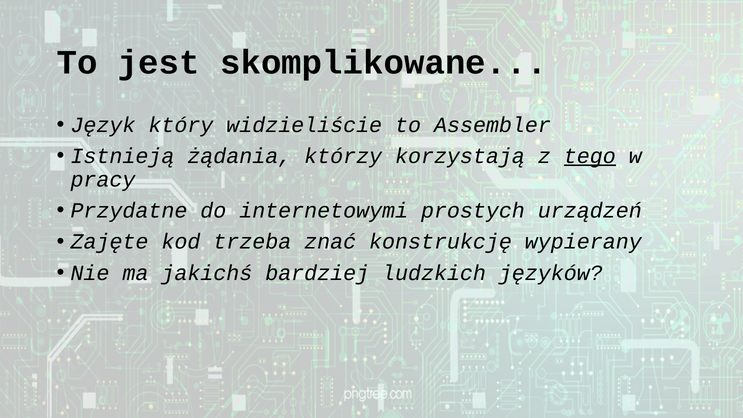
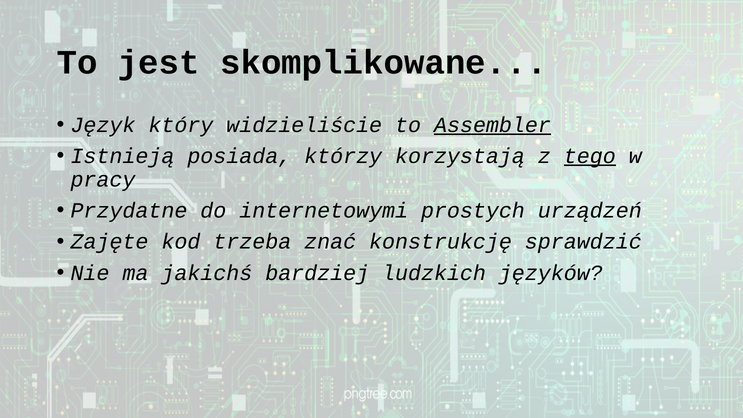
Assembler underline: none -> present (492, 125)
żądania: żądania -> posiada (239, 156)
wypierany: wypierany -> sprawdzić (583, 242)
